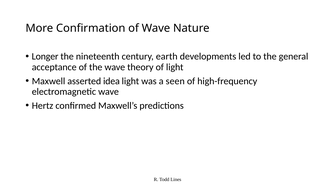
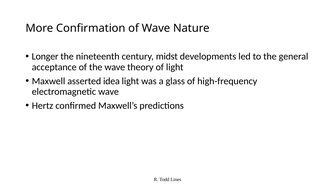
earth: earth -> midst (167, 57)
seen: seen -> glass (175, 81)
